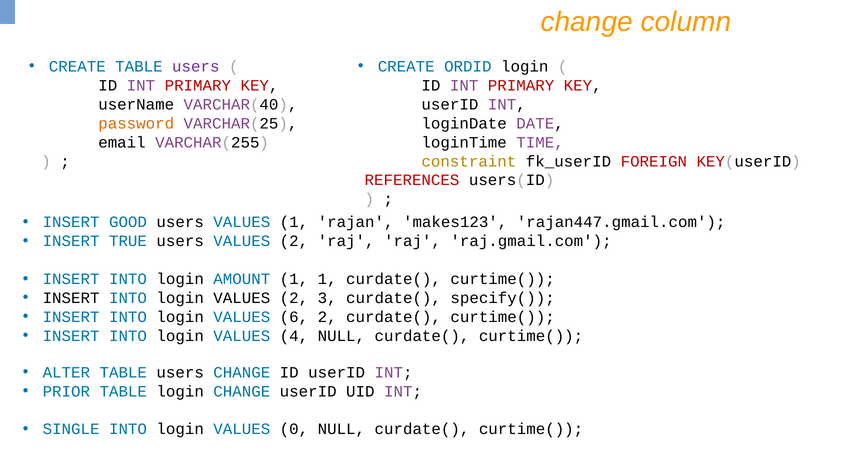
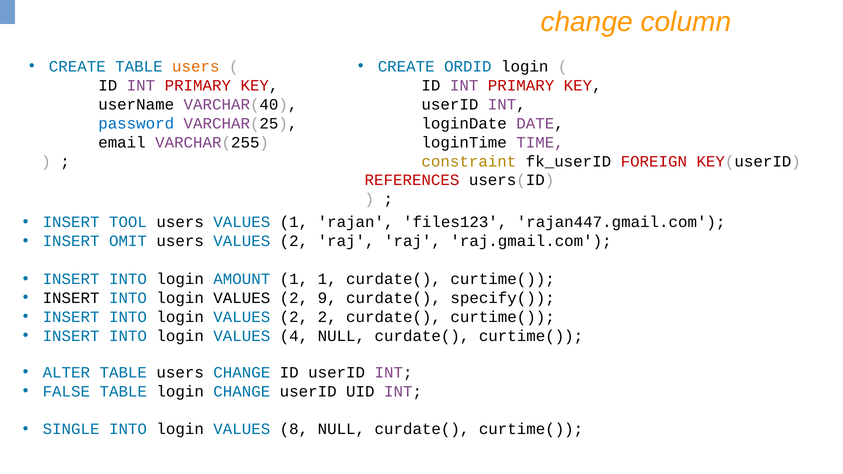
users colour: purple -> orange (196, 67)
password colour: orange -> blue (136, 123)
GOOD: GOOD -> TOOL (128, 222)
makes123: makes123 -> files123 (455, 222)
TRUE: TRUE -> OMIT (128, 241)
3: 3 -> 9 (327, 298)
6: 6 -> 2 (294, 317)
PRIOR: PRIOR -> FALSE (66, 392)
0: 0 -> 8 (294, 429)
